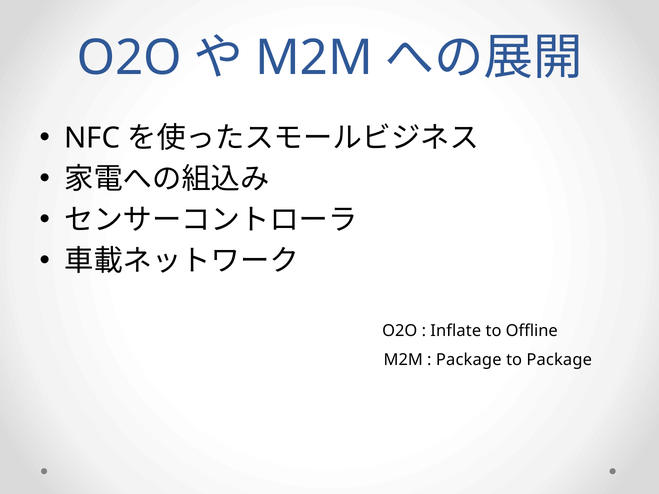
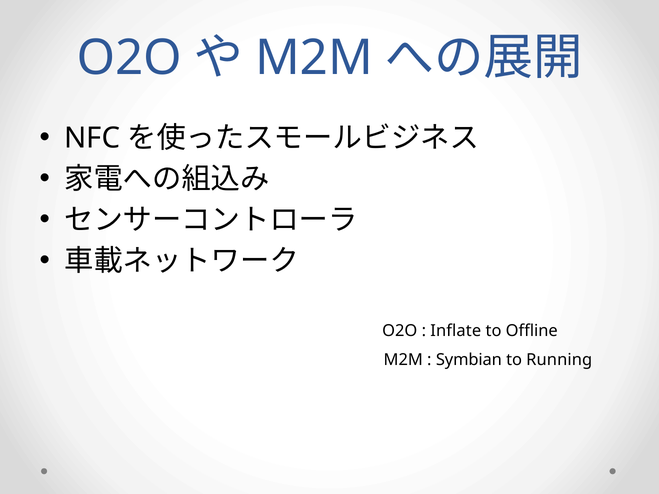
Package: Package -> Symbian (469, 360)
to Package: Package -> Running (559, 360)
